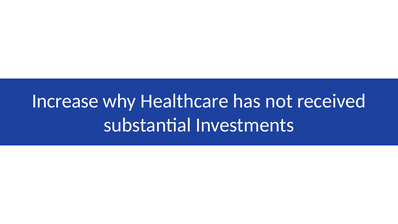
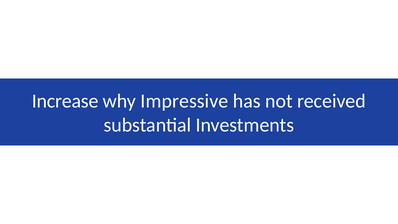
Healthcare: Healthcare -> Impressive (184, 101)
